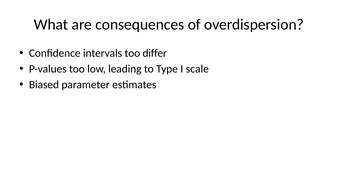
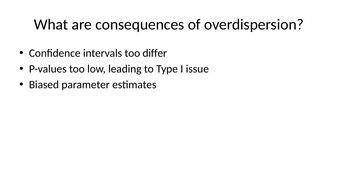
scale: scale -> issue (197, 69)
